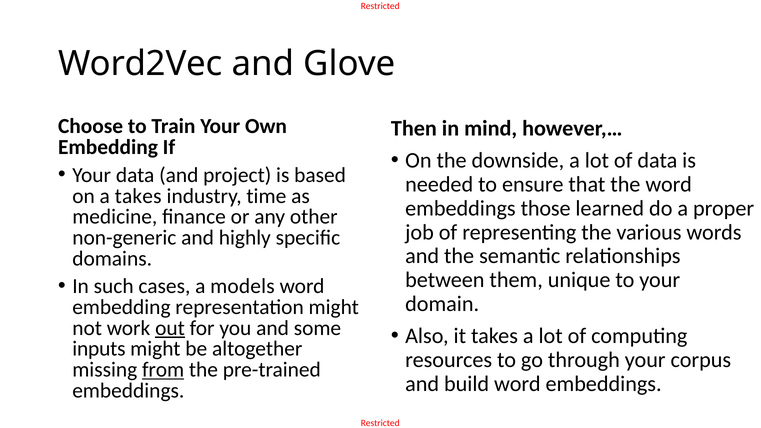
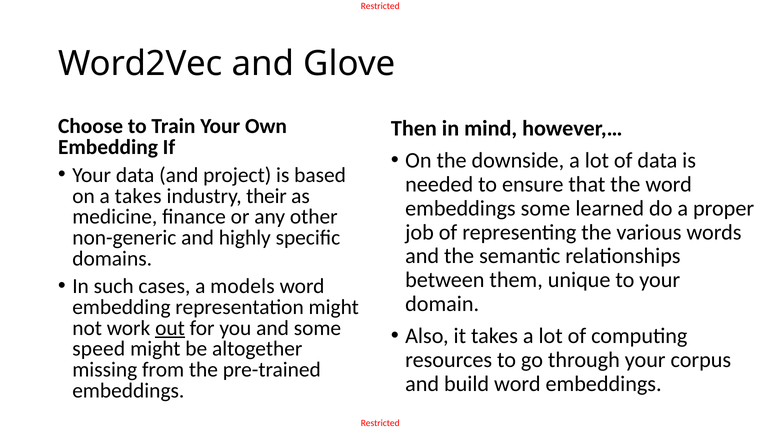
time: time -> their (267, 196)
embeddings those: those -> some (545, 208)
inputs: inputs -> speed (99, 349)
from underline: present -> none (163, 370)
